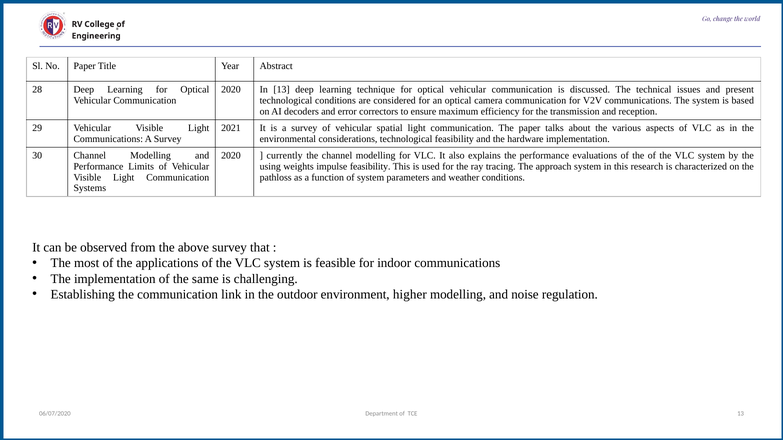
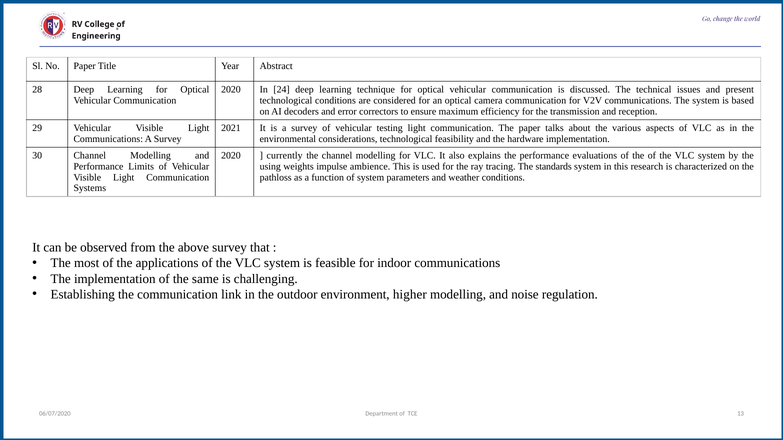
In 13: 13 -> 24 (282, 90)
spatial: spatial -> testing (390, 128)
impulse feasibility: feasibility -> ambience (370, 167)
approach: approach -> standards (554, 167)
